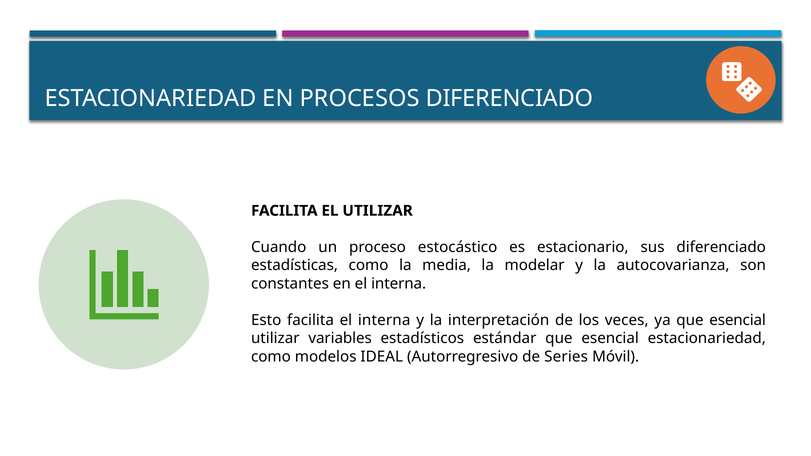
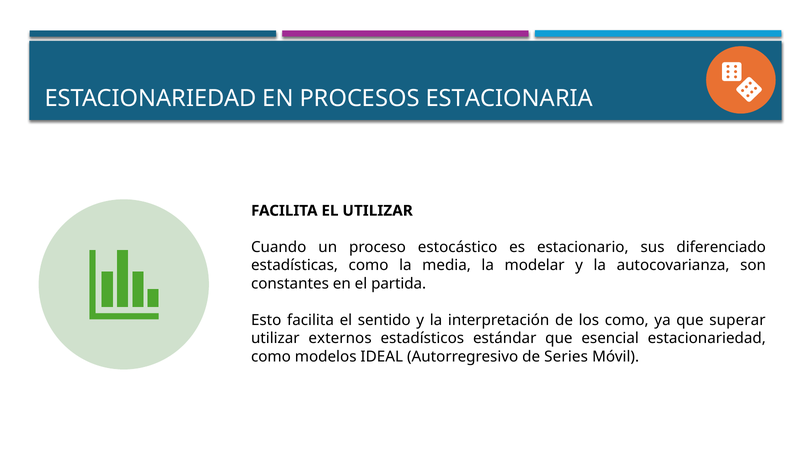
PROCESOS DIFERENCIADO: DIFERENCIADO -> ESTACIONARIA (509, 99)
en el interna: interna -> partida (399, 284)
facilita el interna: interna -> sentido (384, 320)
los veces: veces -> como (627, 320)
ya que esencial: esencial -> superar (737, 320)
variables: variables -> externos (340, 339)
